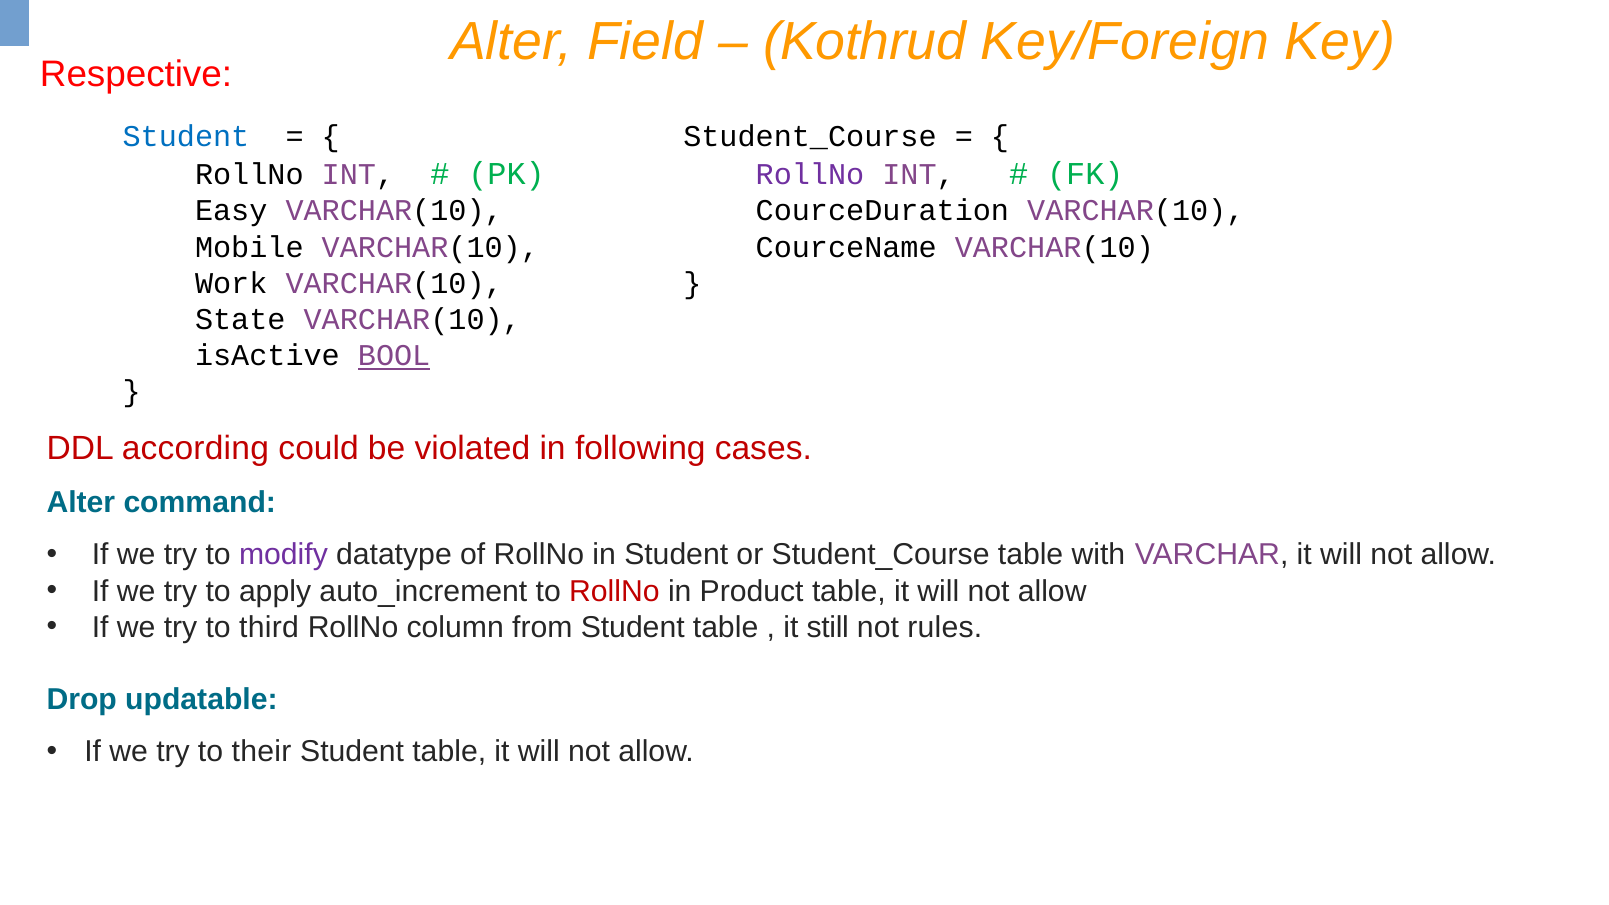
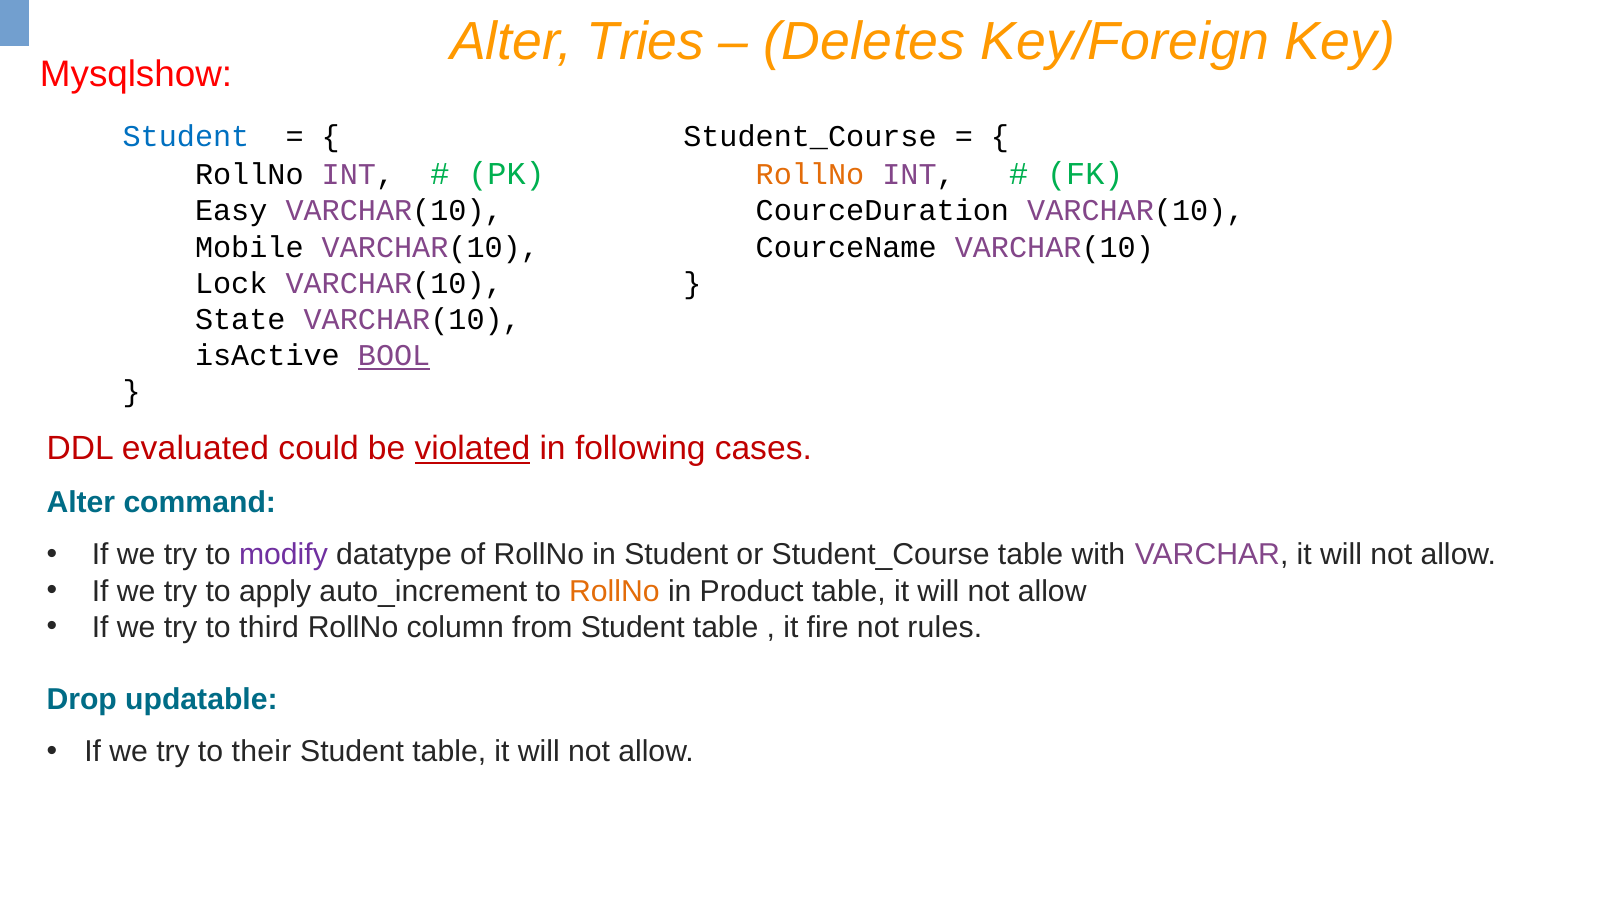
Field: Field -> Tries (645, 42)
Kothrud: Kothrud -> Deletes (864, 42)
Respective: Respective -> Mysqlshow (136, 75)
RollNo colour: purple -> orange (810, 174)
Work: Work -> Lock (231, 283)
according: according -> evaluated (195, 449)
violated underline: none -> present (472, 449)
RollNo colour: red -> orange (614, 591)
still: still -> fire (828, 627)
